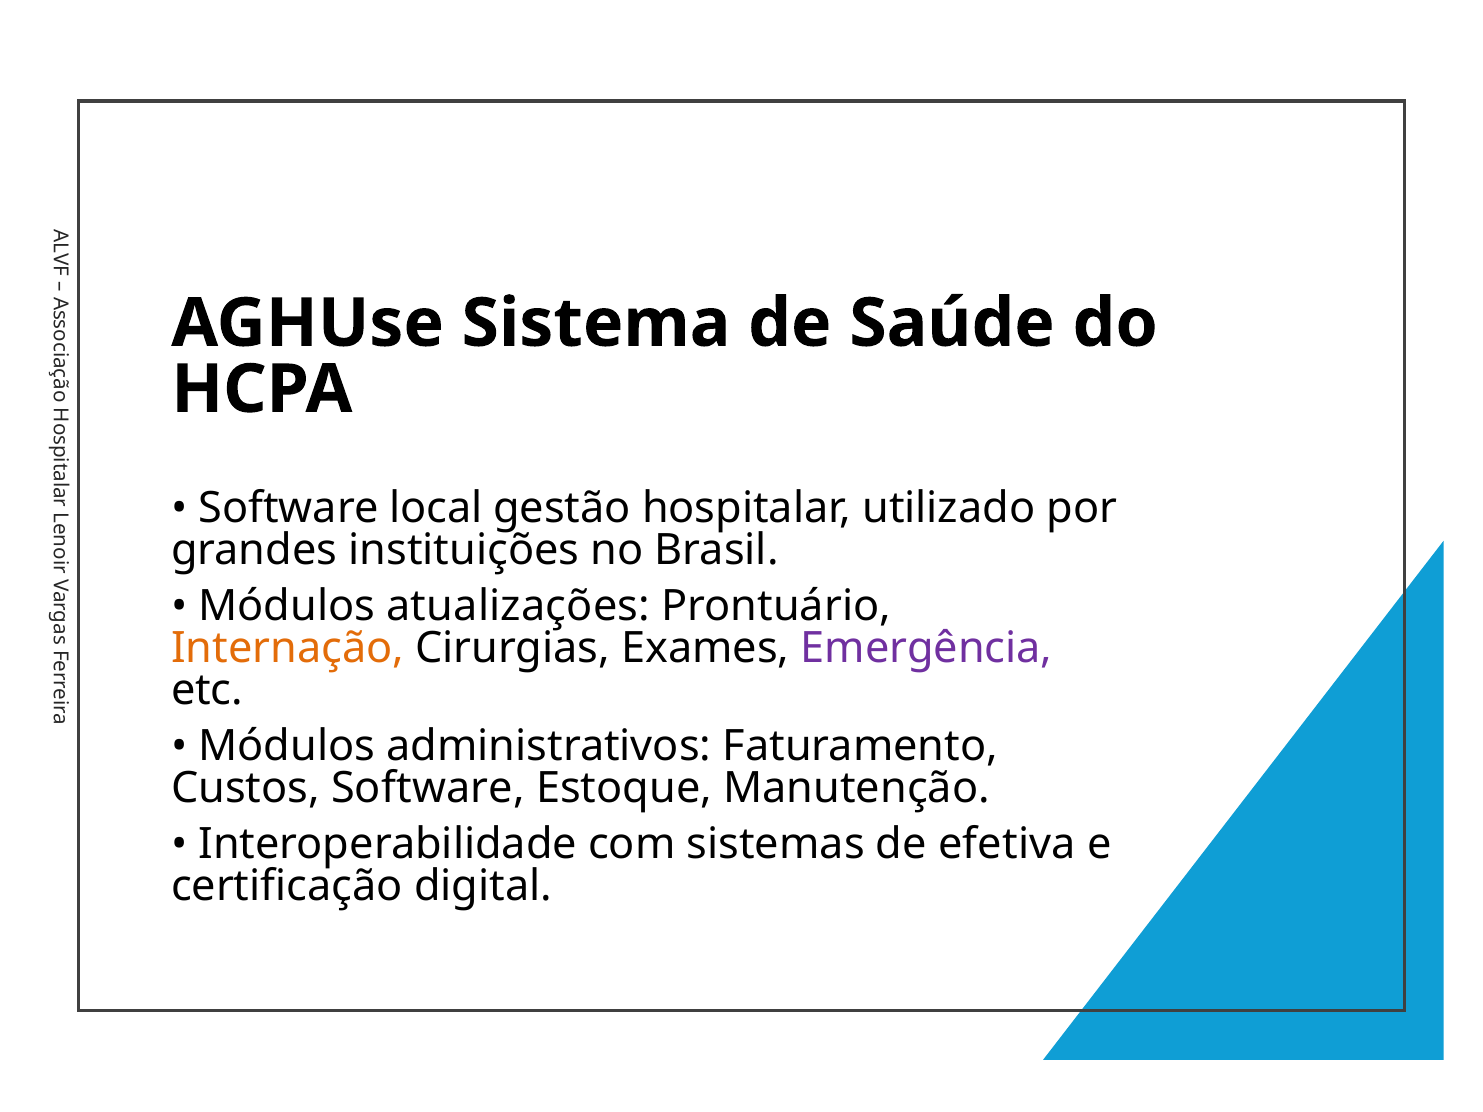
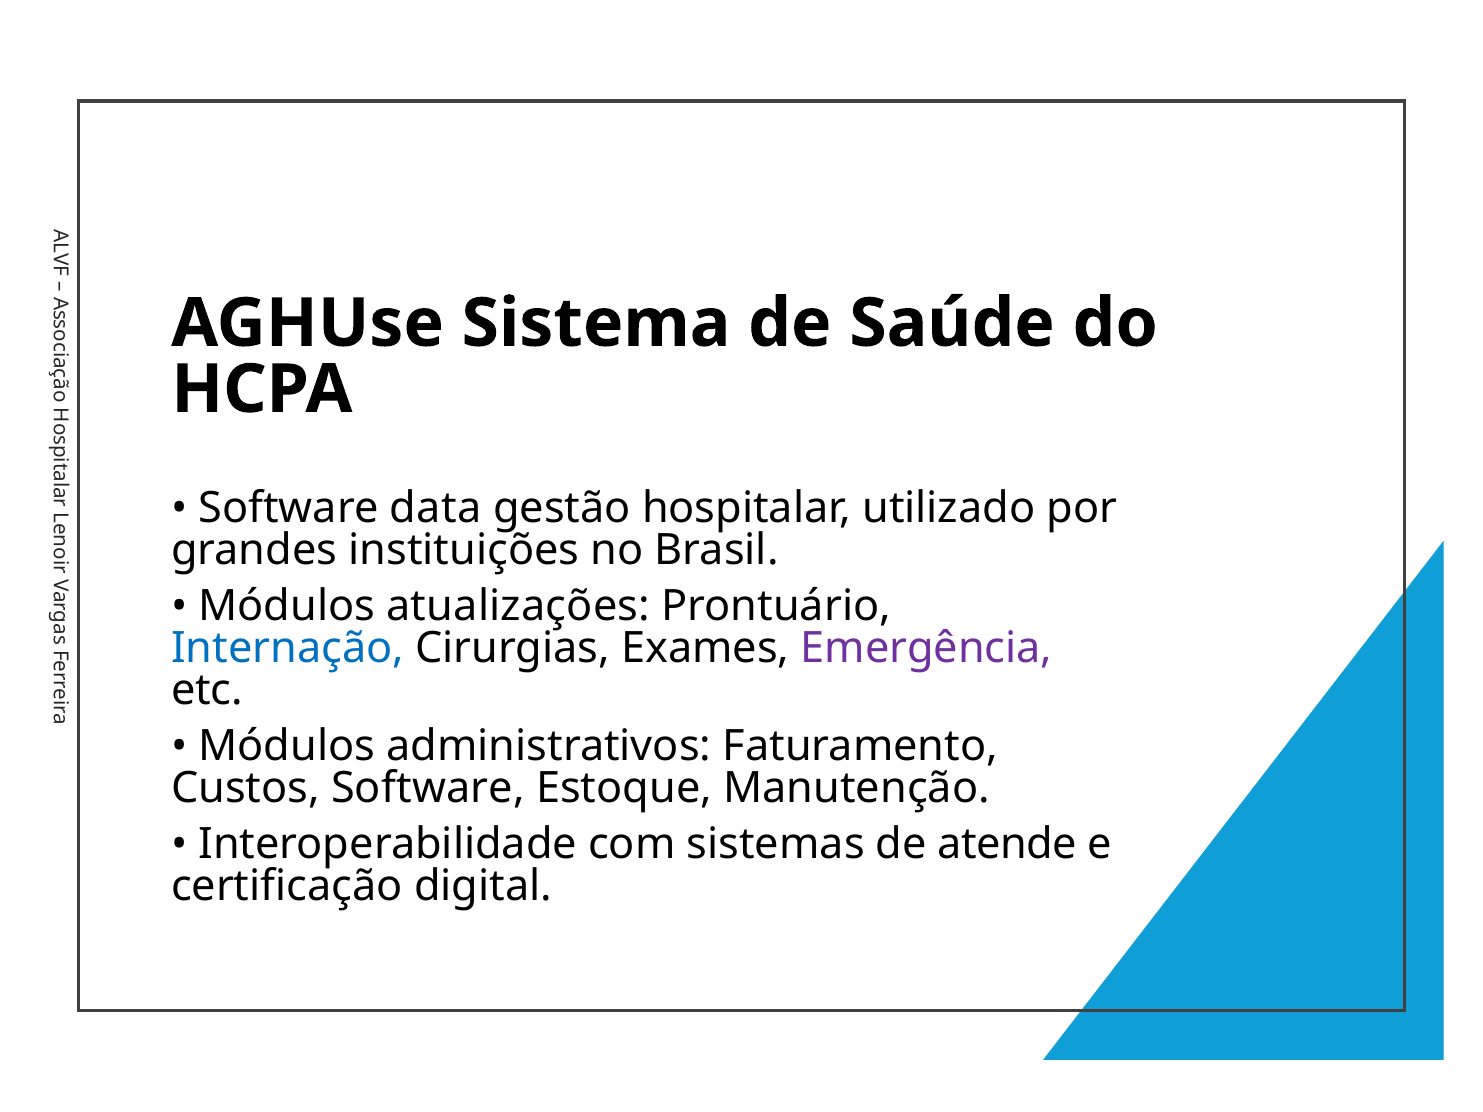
local: local -> data (436, 508)
Internação colour: orange -> blue (288, 648)
efetiva: efetiva -> atende (1007, 844)
